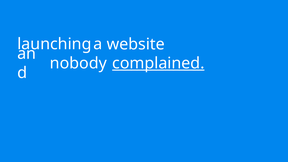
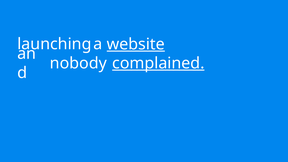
website underline: none -> present (136, 44)
